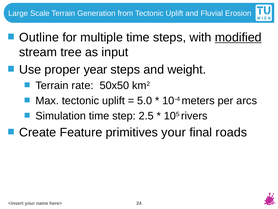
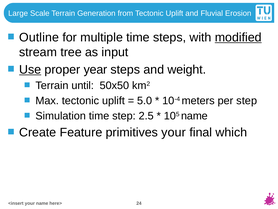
Use underline: none -> present (30, 69)
rate: rate -> until (83, 85)
per arcs: arcs -> step (247, 101)
105 rivers: rivers -> name (194, 116)
roads: roads -> which (231, 132)
